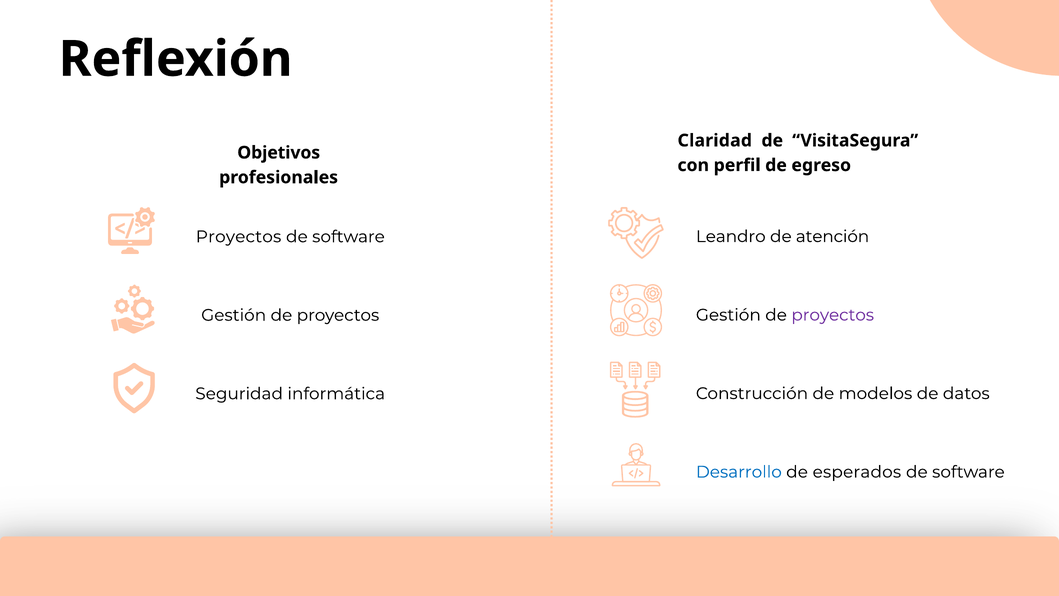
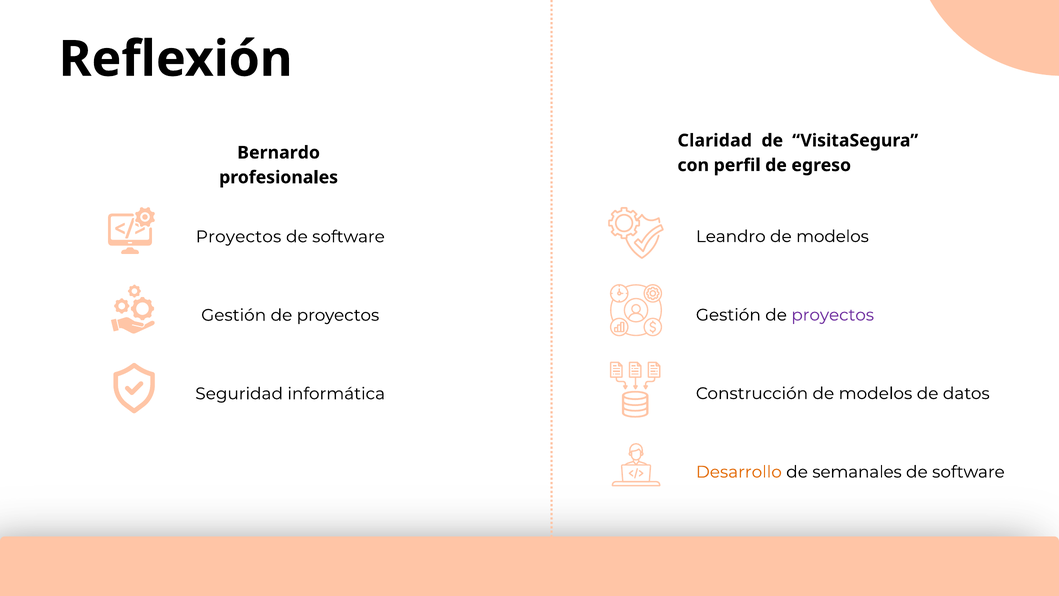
Objetivos: Objetivos -> Bernardo (279, 153)
atención: atención -> modelos (832, 236)
Desarrollo colour: blue -> orange (739, 472)
esperados: esperados -> semanales (857, 472)
